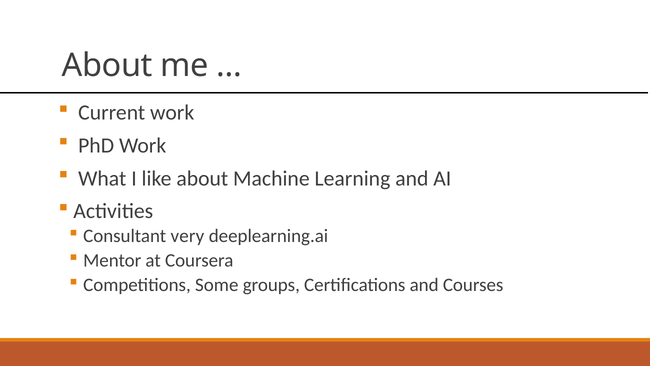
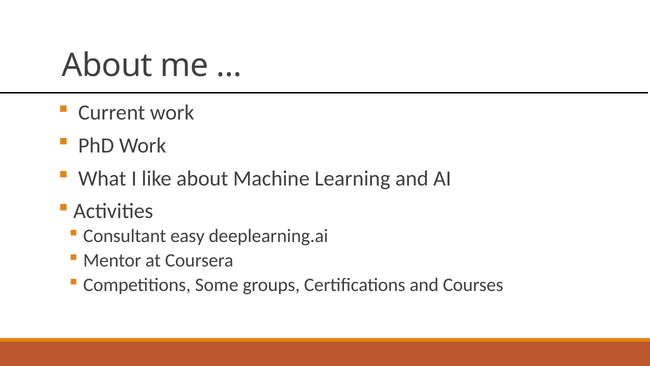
very: very -> easy (188, 236)
